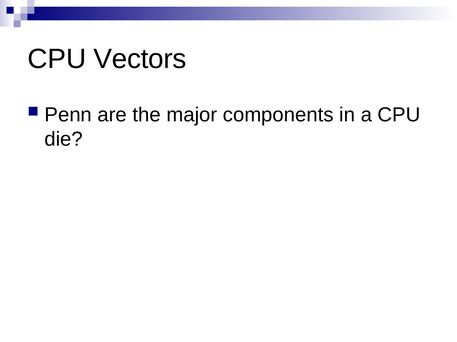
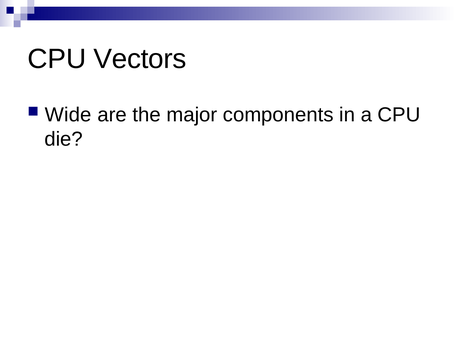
Penn: Penn -> Wide (68, 115)
